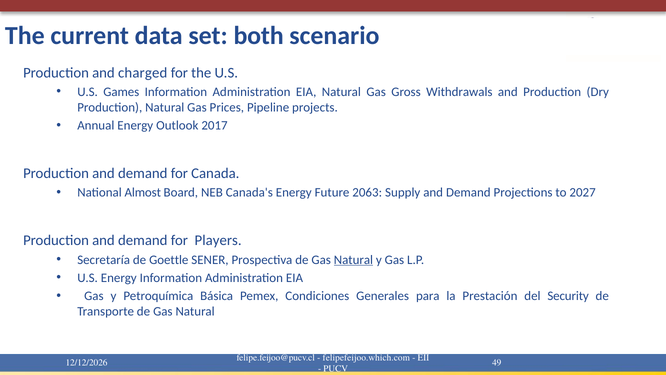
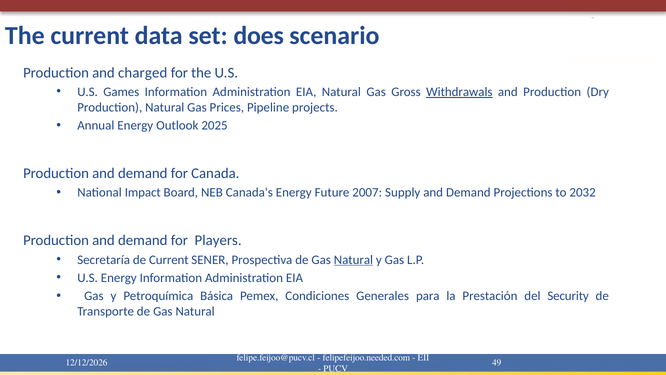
both: both -> does (259, 36)
Withdrawals underline: none -> present (459, 92)
2017: 2017 -> 2025 (215, 125)
Almost: Almost -> Impact (143, 192)
2063: 2063 -> 2007 (367, 192)
2027: 2027 -> 2032 (583, 192)
de Goettle: Goettle -> Current (169, 259)
felipefeijoo.which.com: felipefeijoo.which.com -> felipefeijoo.needed.com (366, 357)
